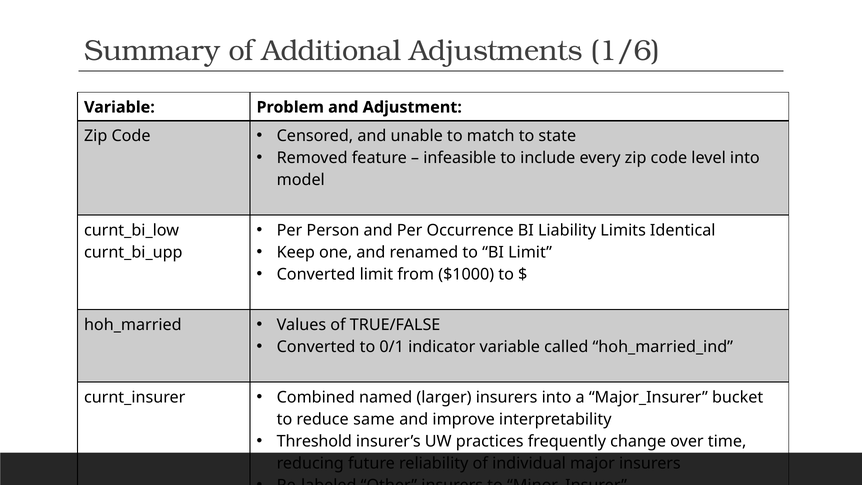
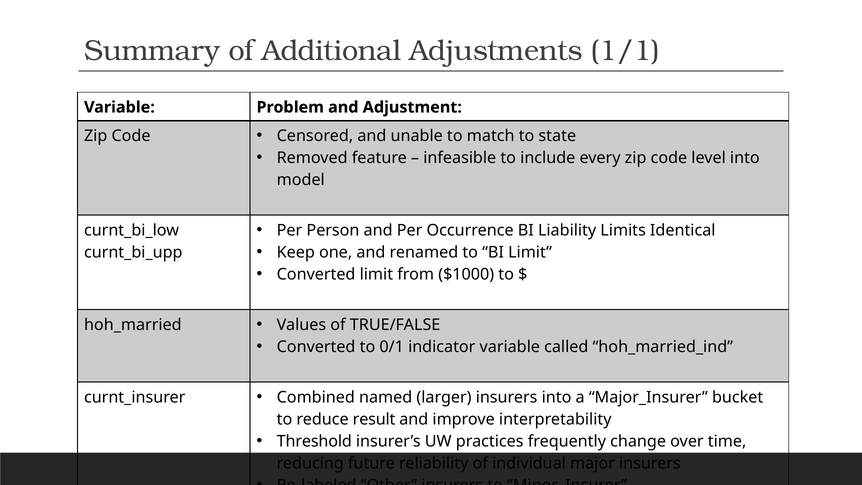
1/6: 1/6 -> 1/1 (625, 51)
same: same -> result (374, 419)
